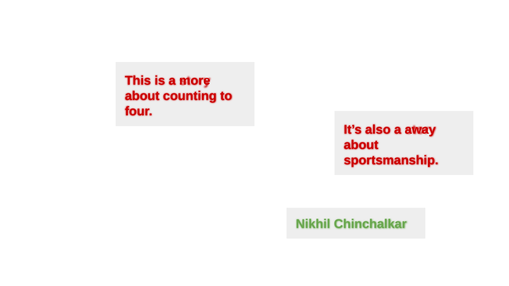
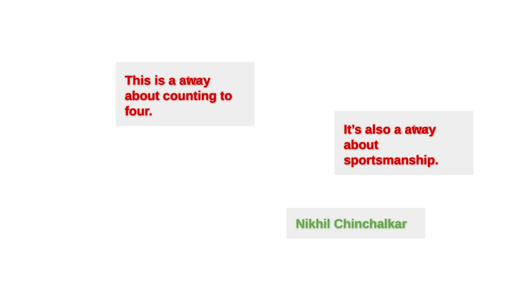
is a more: more -> away (195, 81)
